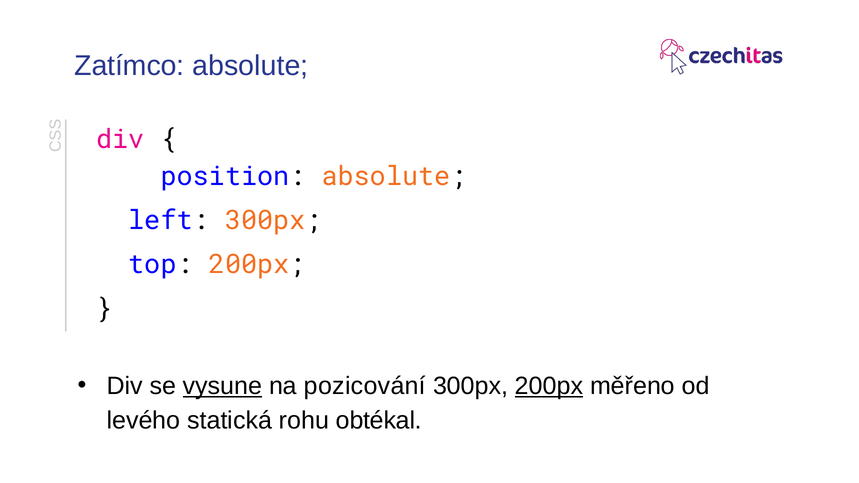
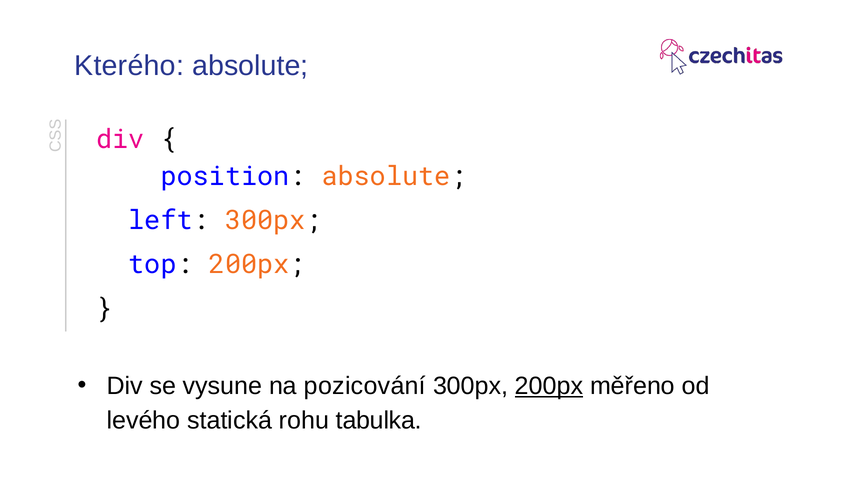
Zatímco: Zatímco -> Kterého (129, 66)
vysune underline: present -> none (223, 386)
obtékal: obtékal -> tabulka (379, 421)
